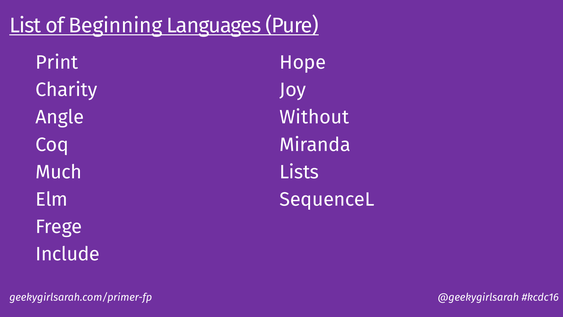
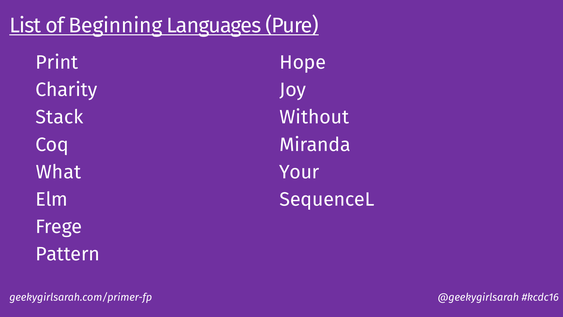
Angle: Angle -> Stack (60, 117)
Much: Much -> What (58, 172)
Lists: Lists -> Your (299, 172)
Include: Include -> Pattern (68, 254)
